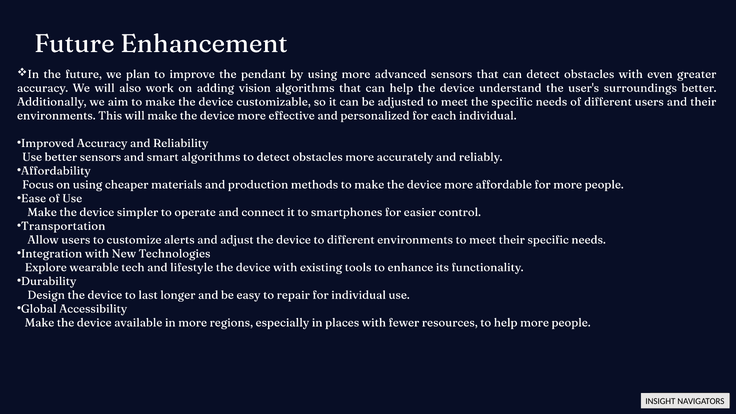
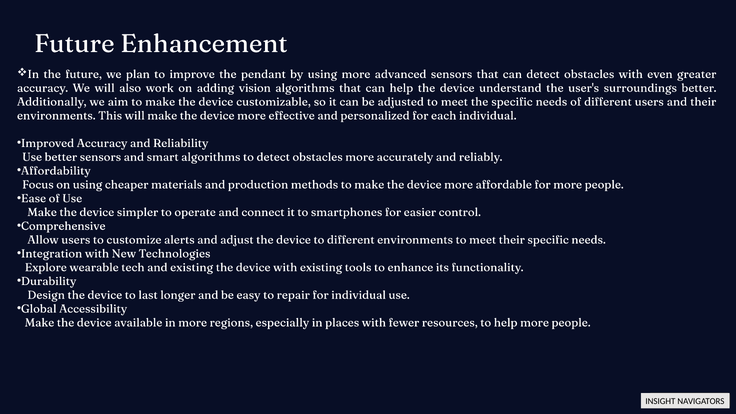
Transportation: Transportation -> Comprehensive (63, 226)
and lifestyle: lifestyle -> existing (192, 267)
